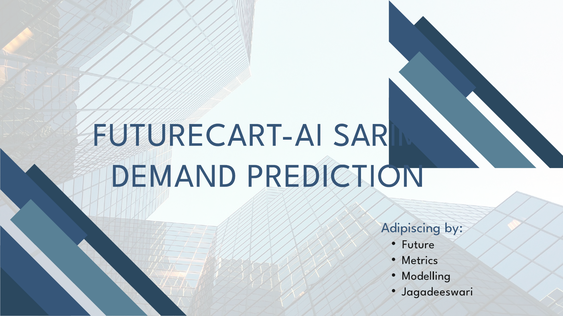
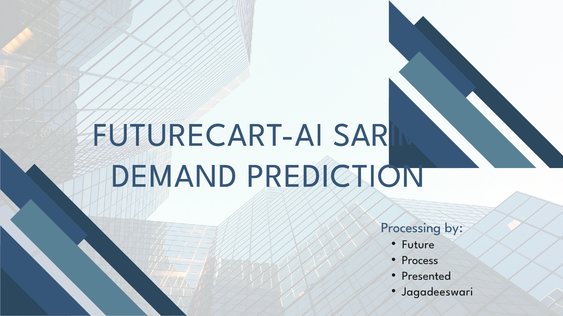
Adipiscing: Adipiscing -> Processing (411, 228)
Metrics: Metrics -> Process (420, 261)
Modelling: Modelling -> Presented (426, 276)
